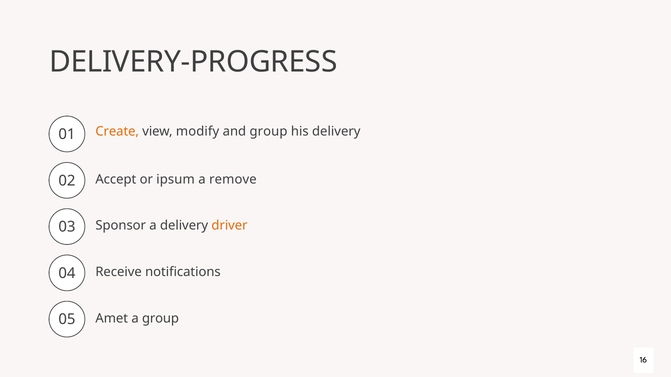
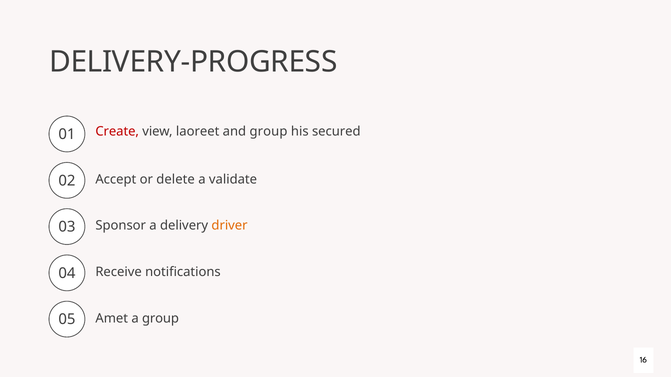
Create colour: orange -> red (117, 132)
modify: modify -> laoreet (198, 132)
his delivery: delivery -> secured (336, 132)
ipsum: ipsum -> delete (176, 180)
remove: remove -> validate (233, 180)
